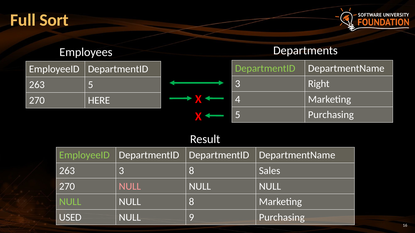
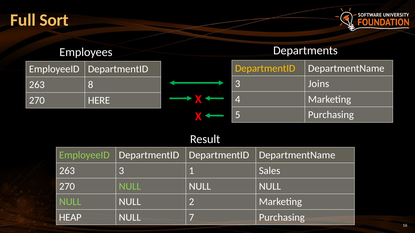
DepartmentID colour: light green -> yellow (265, 68)
Right: Right -> Joins (319, 84)
263 5: 5 -> 8 (91, 85)
3 8: 8 -> 1 (192, 171)
NULL colour: pink -> light green (130, 187)
NULL 8: 8 -> 2 (192, 202)
USED: USED -> HEAP (70, 218)
9: 9 -> 7 (192, 218)
